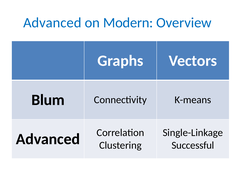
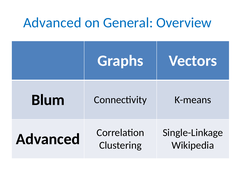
Modern: Modern -> General (128, 23)
Successful: Successful -> Wikipedia (193, 146)
